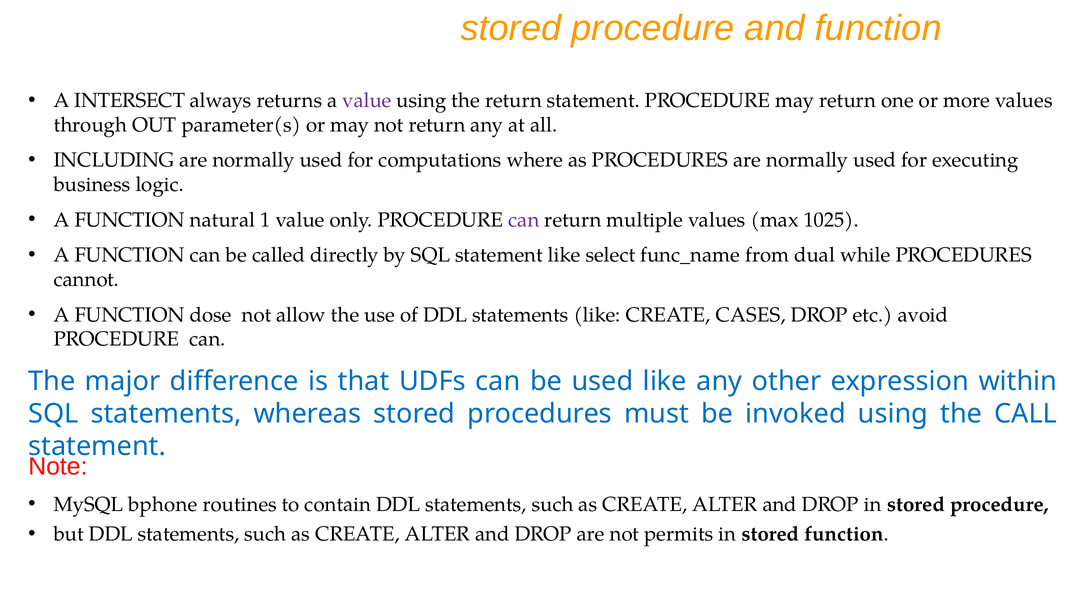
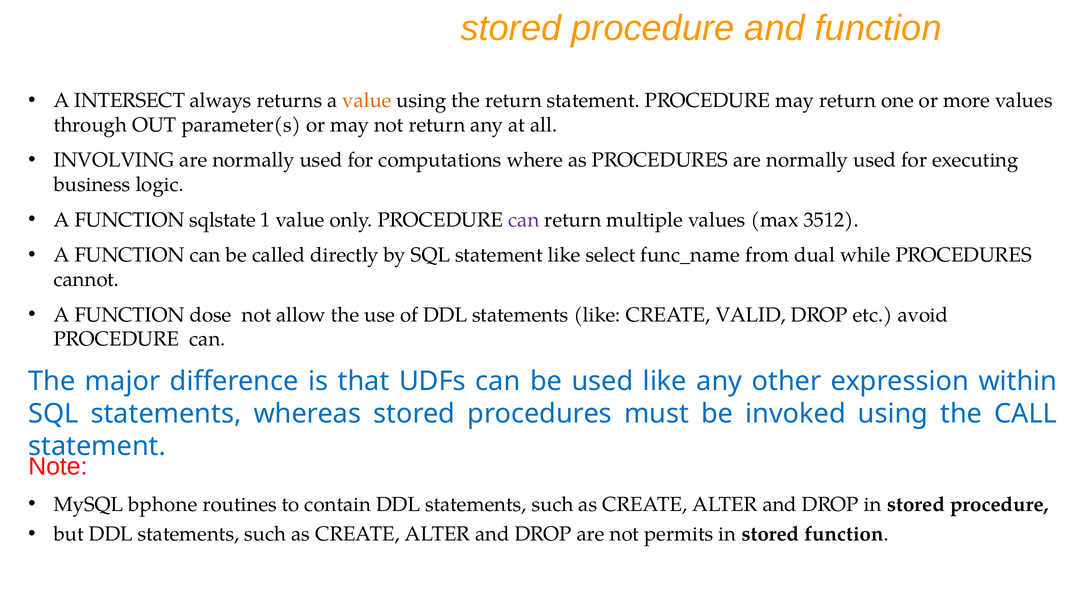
value colour: purple -> orange (367, 100)
INCLUDING: INCLUDING -> INVOLVING (114, 160)
natural: natural -> sqlstate (223, 220)
1025: 1025 -> 3512 (831, 220)
CASES: CASES -> VALID (751, 315)
